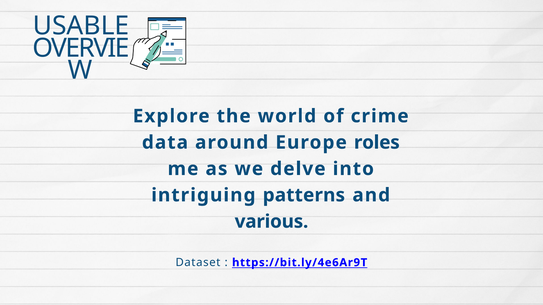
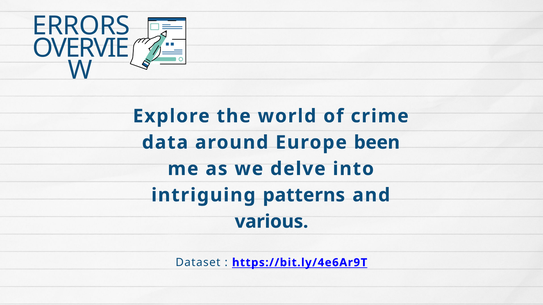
USABLE: USABLE -> ERRORS (81, 26)
roles: roles -> been (377, 143)
